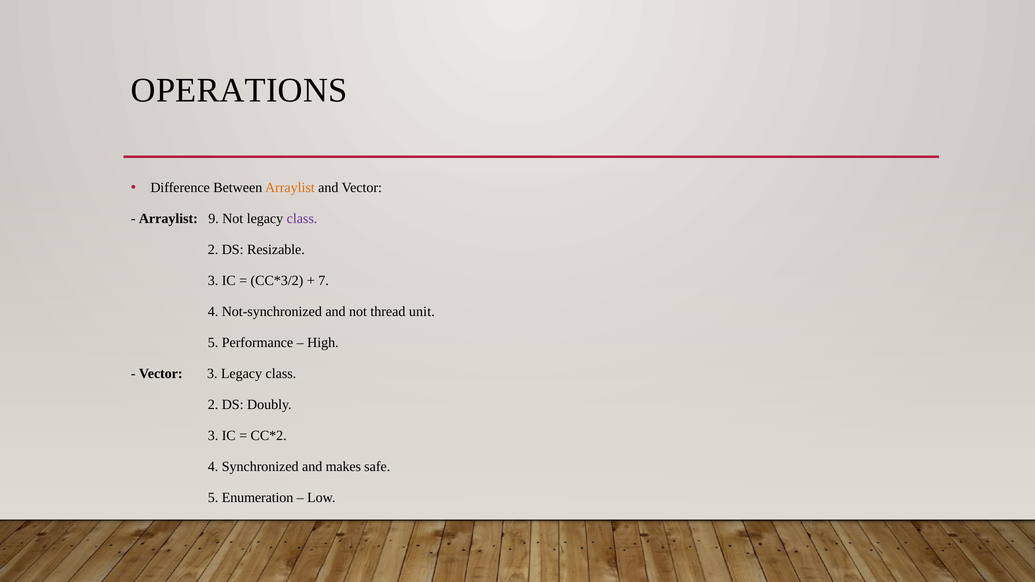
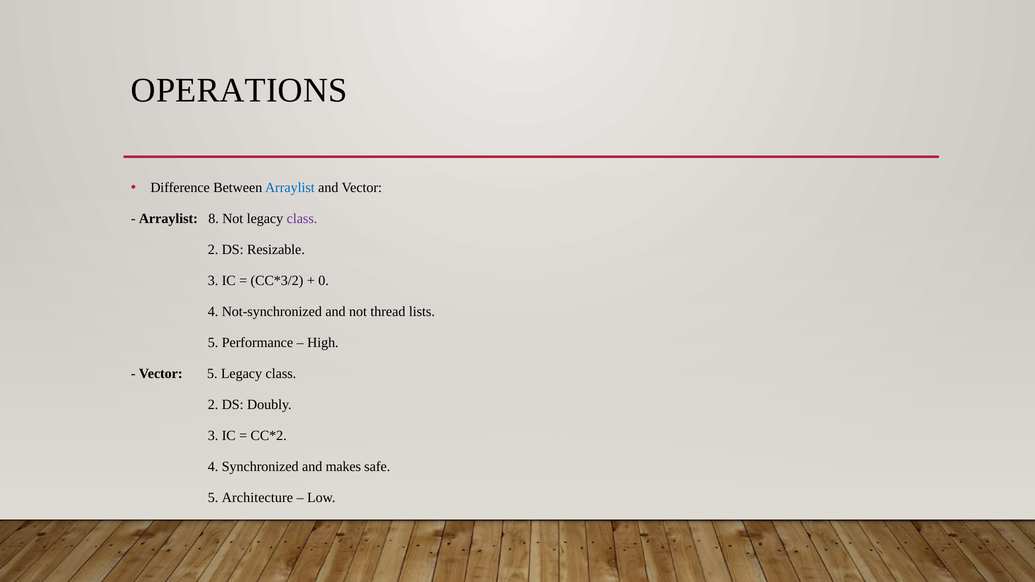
Arraylist colour: orange -> blue (290, 188)
9: 9 -> 8 (214, 219)
7: 7 -> 0 (324, 281)
unit: unit -> lists (422, 312)
Vector 3: 3 -> 5 (212, 374)
Enumeration: Enumeration -> Architecture (257, 498)
